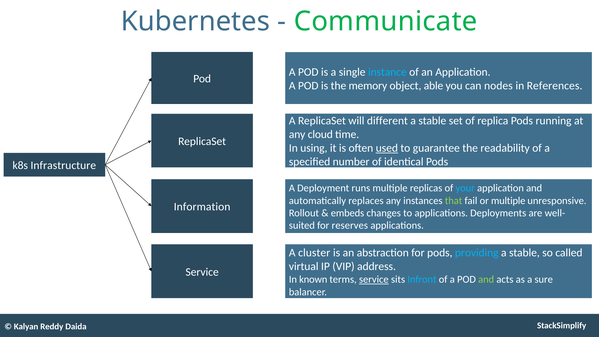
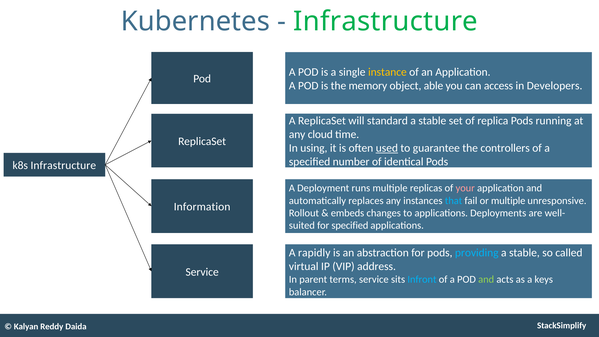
Communicate: Communicate -> Infrastructure (386, 22)
instance colour: light blue -> yellow (387, 72)
nodes: nodes -> access (499, 86)
References: References -> Developers (555, 86)
different: different -> standard (387, 121)
readability: readability -> controllers (505, 148)
your colour: light blue -> pink (465, 188)
that colour: light green -> light blue (454, 201)
for reserves: reserves -> specified (350, 226)
cluster: cluster -> rapidly (314, 253)
known: known -> parent (313, 279)
service underline: present -> none (374, 279)
sure: sure -> keys (544, 279)
